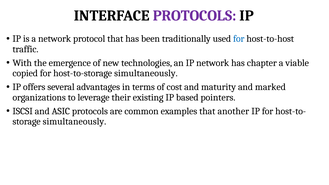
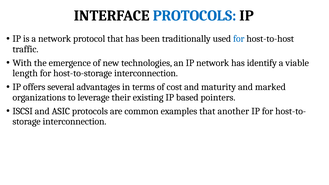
PROTOCOLS colour: purple -> blue (195, 16)
chapter: chapter -> identify (262, 63)
copied: copied -> length (25, 73)
host-to-storage simultaneously: simultaneously -> interconnection (146, 73)
simultaneously: simultaneously -> interconnection (75, 121)
